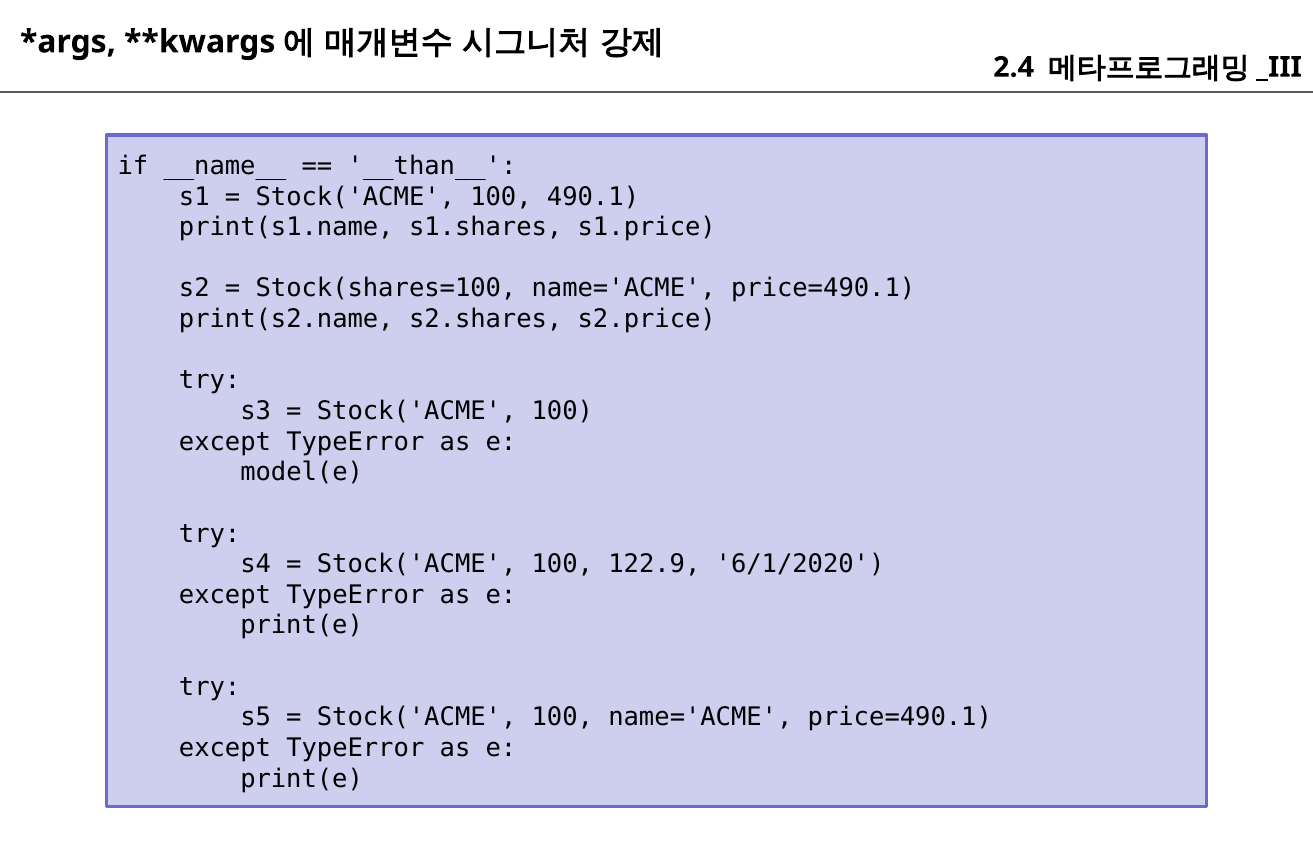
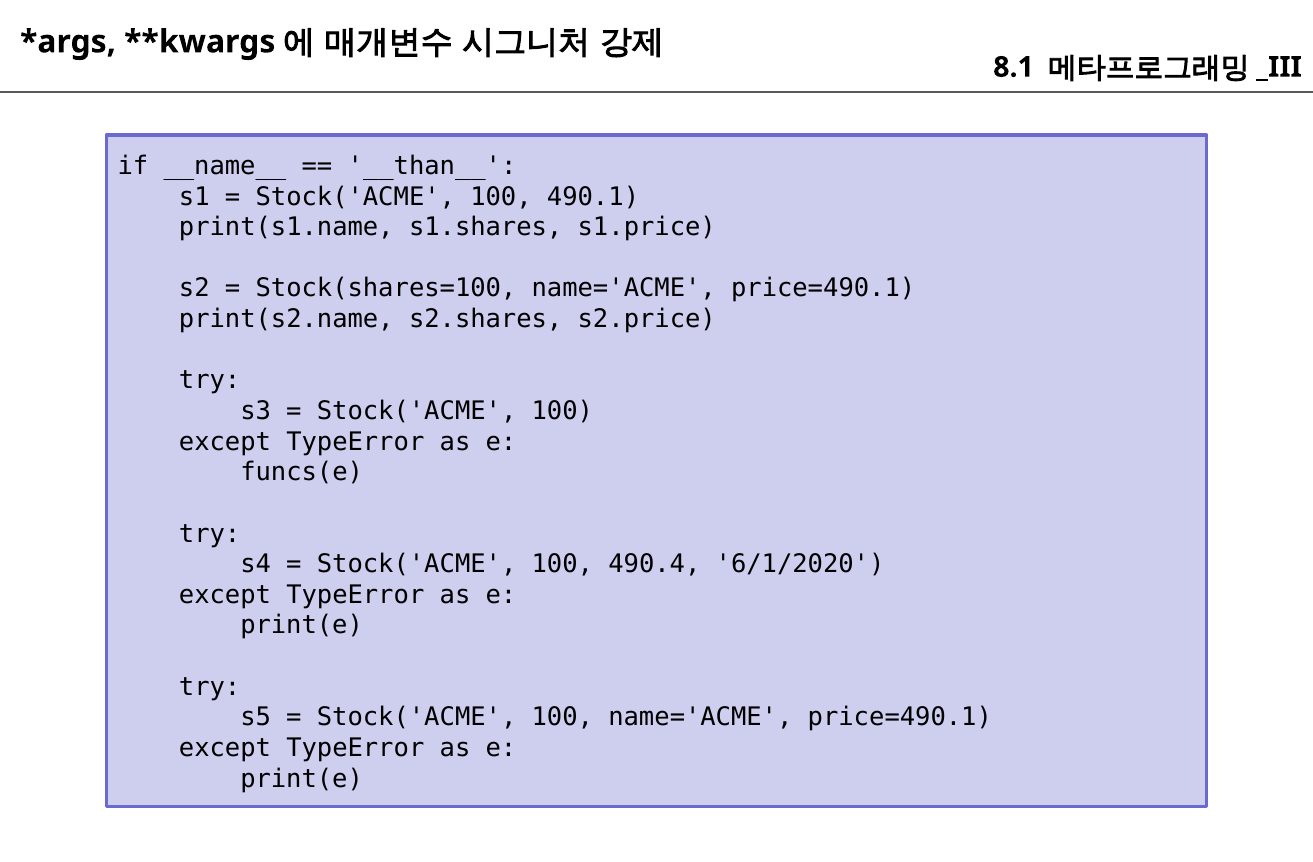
2.4: 2.4 -> 8.1 (1014, 67)
model(e: model(e -> funcs(e (302, 473)
122.9: 122.9 -> 490.4 (654, 565)
